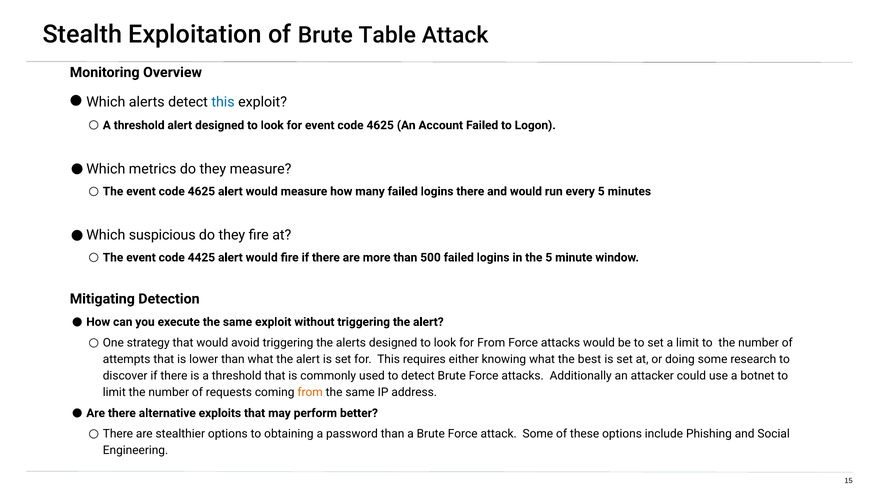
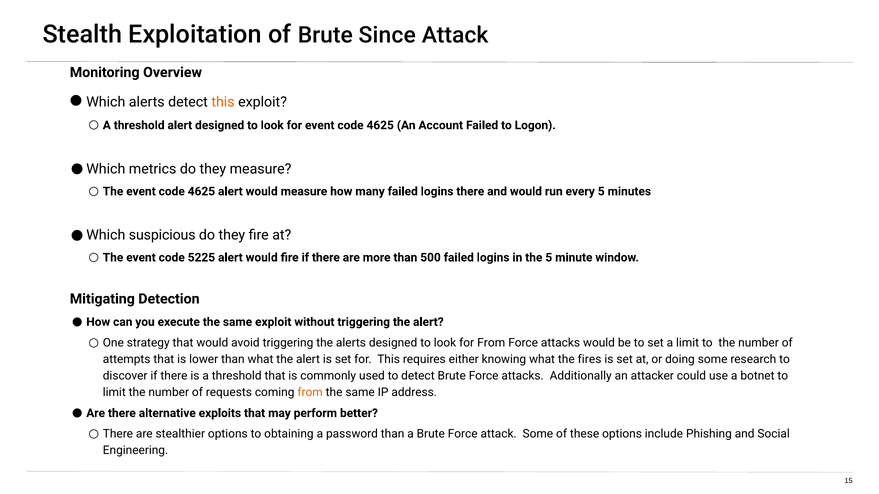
Table: Table -> Since (387, 35)
this colour: blue -> orange (223, 102)
4425: 4425 -> 5225 (201, 258)
best: best -> fires (590, 360)
